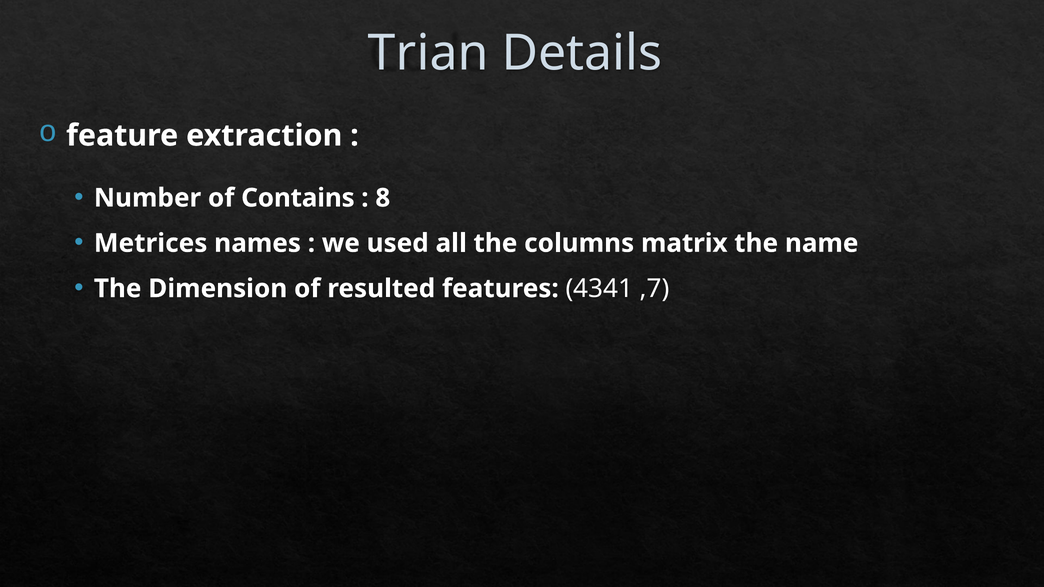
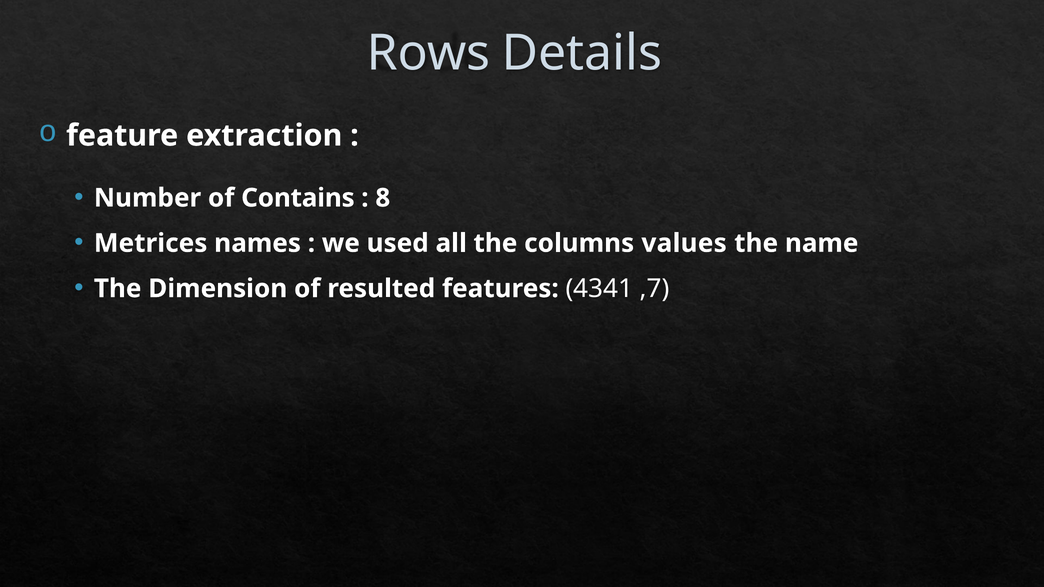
Trian: Trian -> Rows (429, 53)
matrix: matrix -> values (684, 243)
